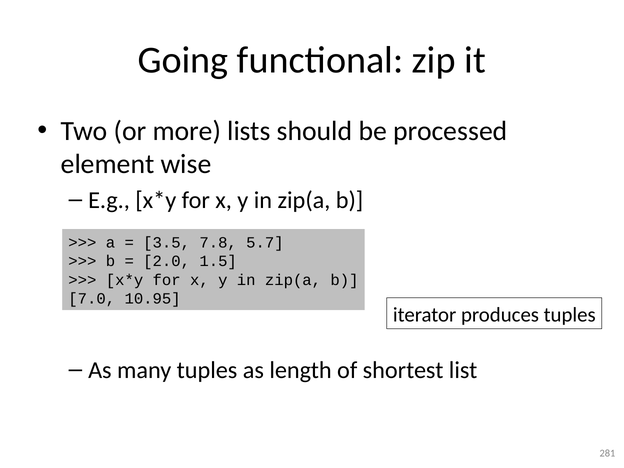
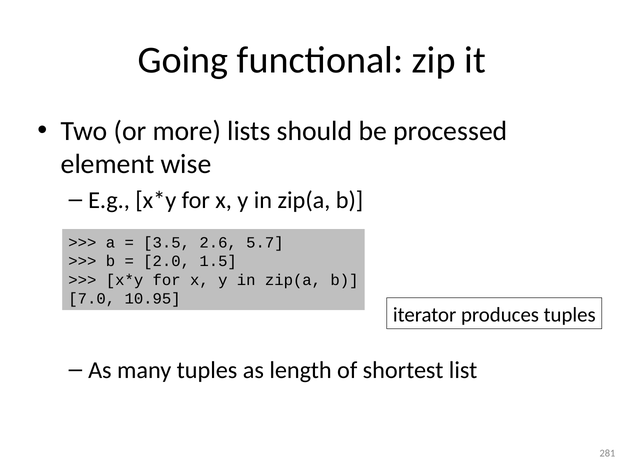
7.8: 7.8 -> 2.6 (218, 243)
